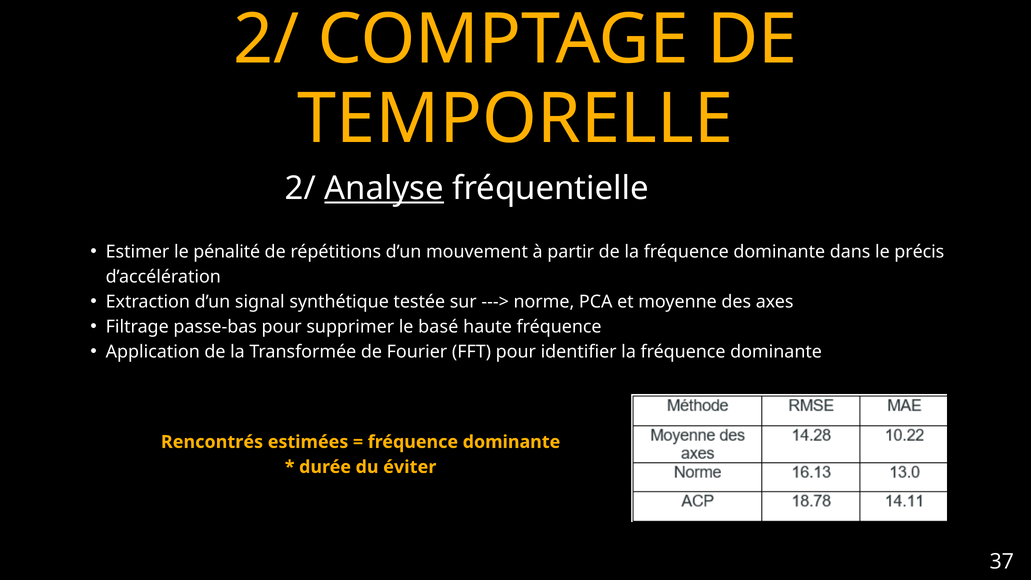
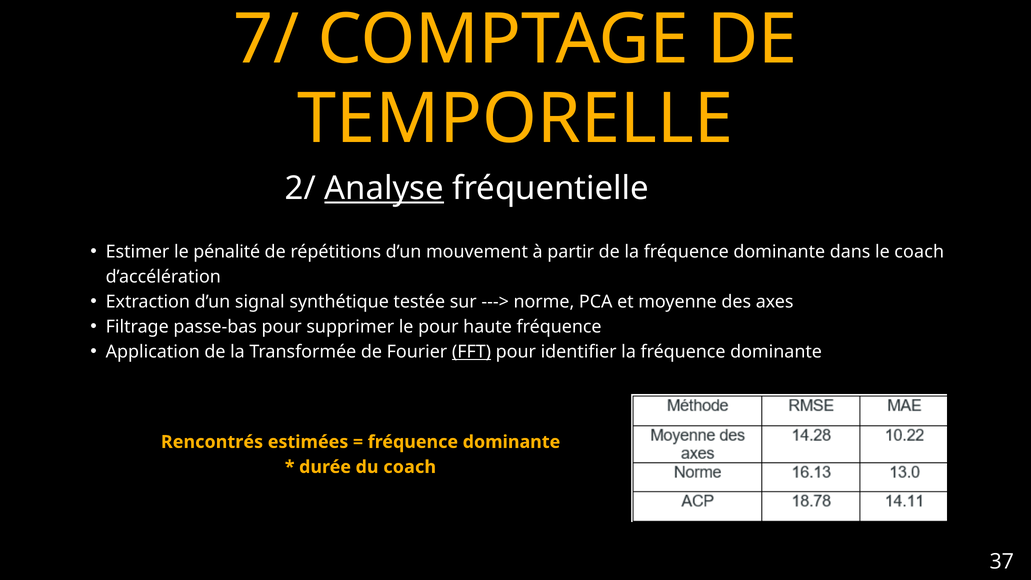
2/: 2/ -> 7/ (266, 40)
le précis: précis -> coach (919, 252)
le basé: basé -> pour (438, 327)
FFT underline: none -> present (472, 352)
du éviter: éviter -> coach (410, 467)
